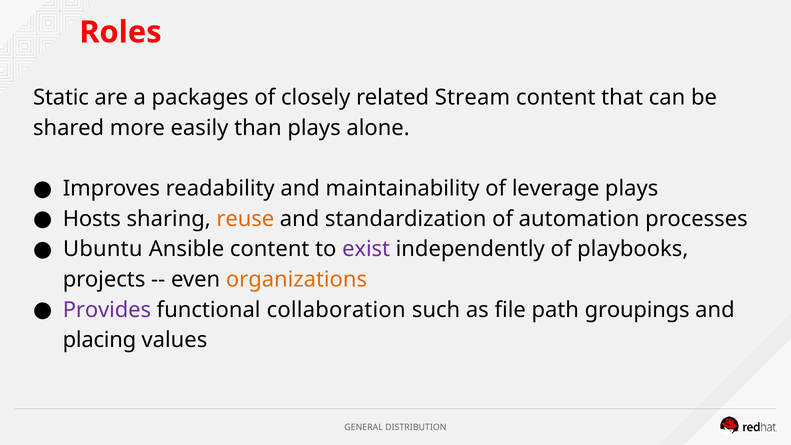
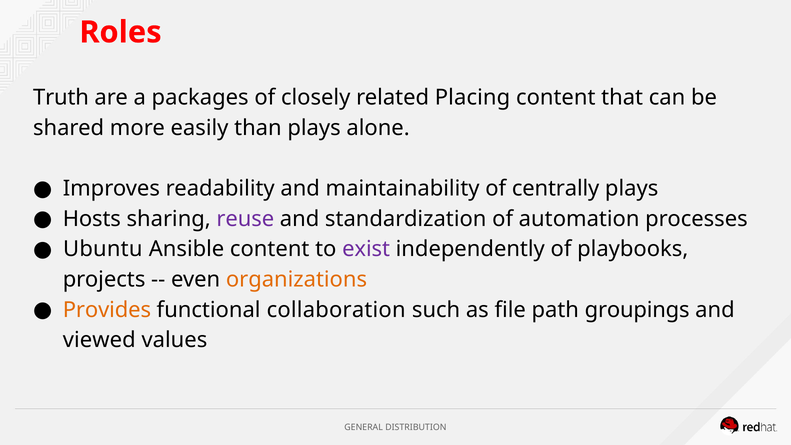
Static: Static -> Truth (61, 98)
Stream: Stream -> Placing (473, 98)
leverage: leverage -> centrally (556, 189)
reuse colour: orange -> purple (245, 219)
Provides colour: purple -> orange (107, 310)
placing: placing -> viewed (99, 340)
